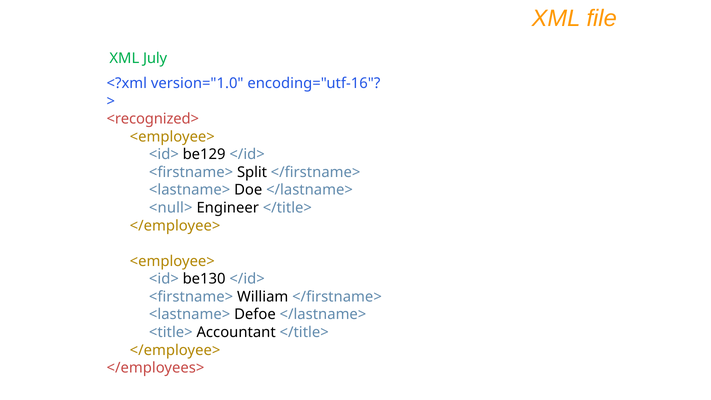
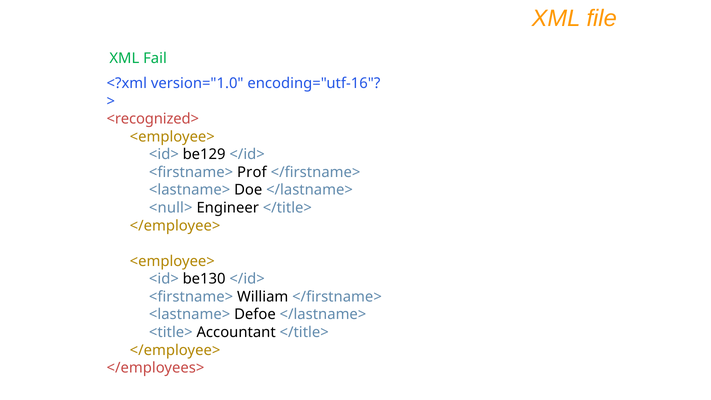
July: July -> Fail (155, 58)
Split: Split -> Prof (252, 172)
